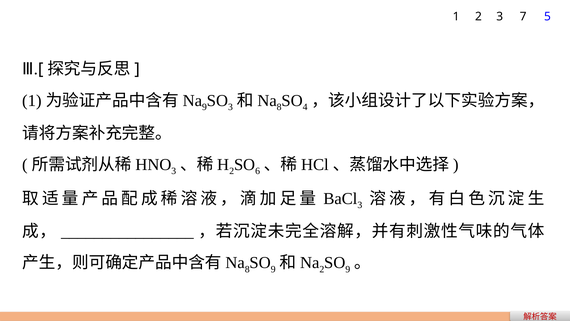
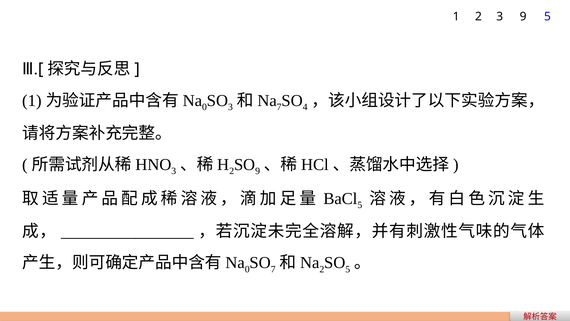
3 7: 7 -> 9 (523, 16)
9: 9 -> 0 (204, 107)
8: 8 -> 7 (279, 107)
6: 6 -> 9 (258, 171)
3: 3 -> 5 (360, 205)
8: 8 -> 0 (247, 269)
9: 9 -> 7 (273, 269)
9: 9 -> 5 (348, 269)
